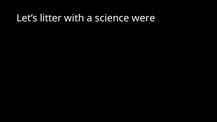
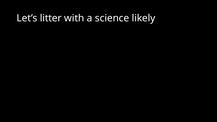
were: were -> likely (144, 18)
